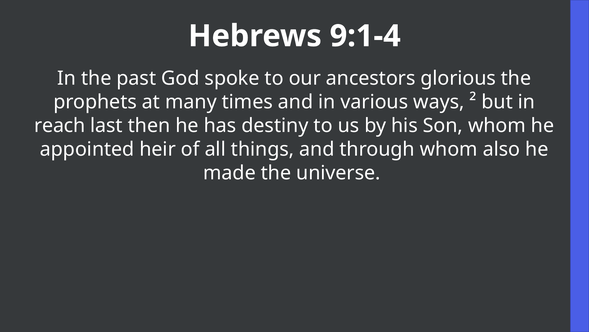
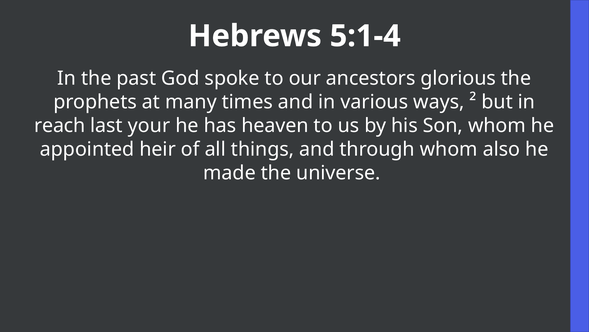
9:1-4: 9:1-4 -> 5:1-4 (365, 36)
then: then -> your (149, 125)
destiny: destiny -> heaven (275, 125)
